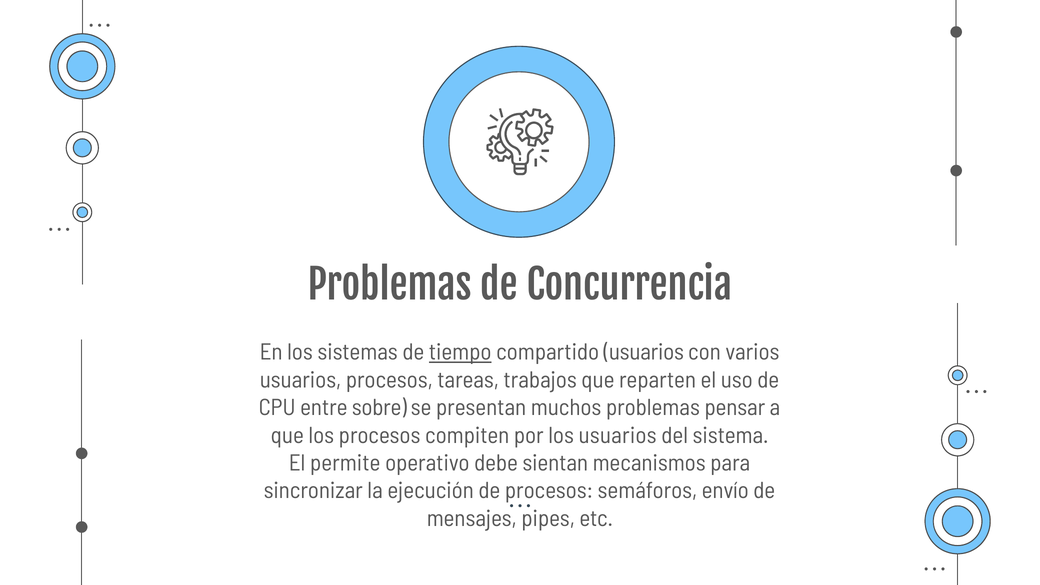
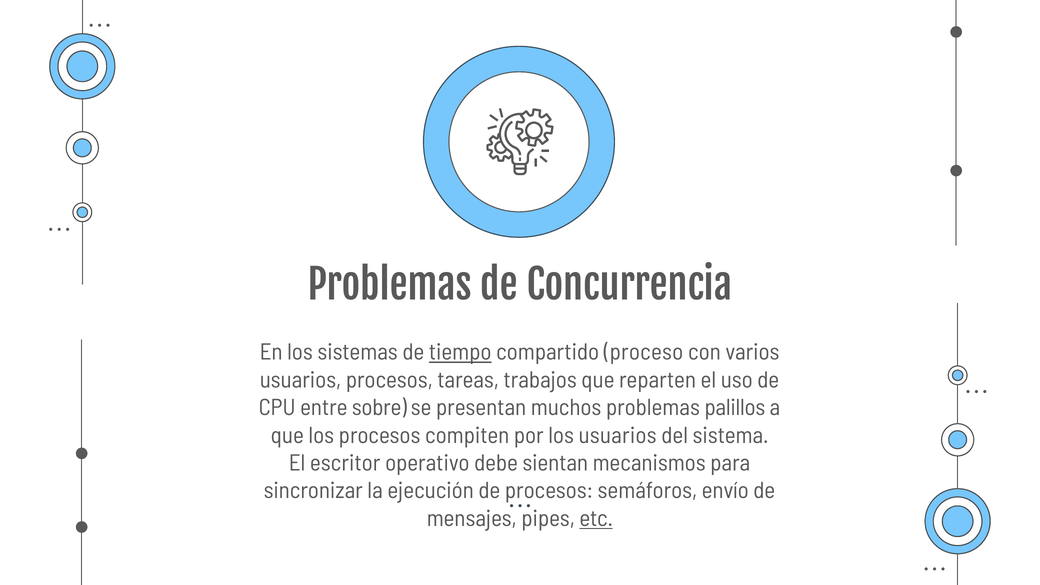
compartido usuarios: usuarios -> proceso (644, 352)
pensar: pensar -> palillos (735, 408)
permite: permite -> escritor (345, 463)
etc underline: none -> present (596, 519)
